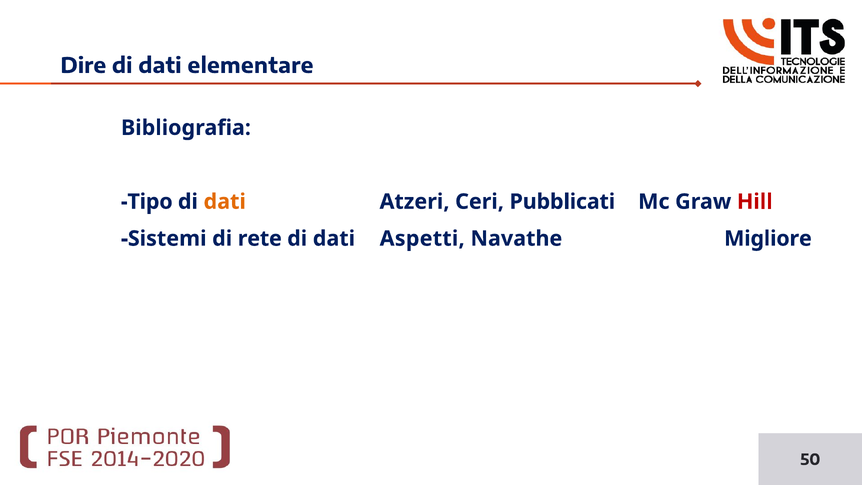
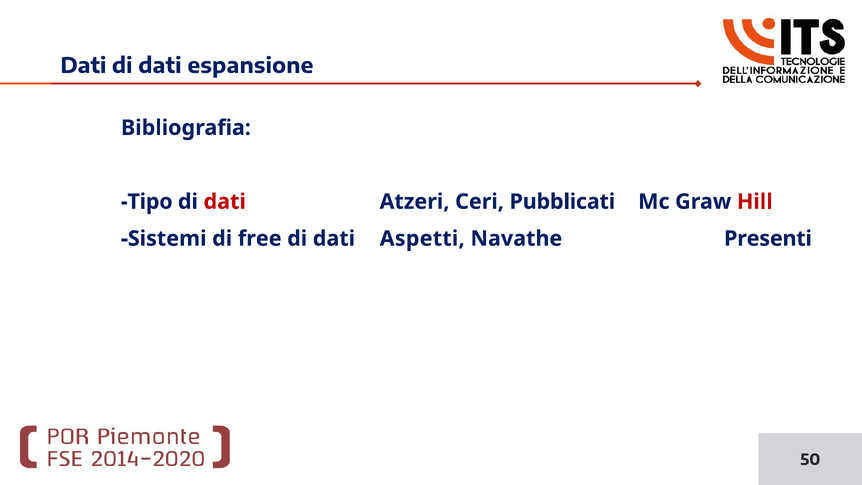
Dire: Dire -> Dati (83, 66)
elementare: elementare -> espansione (250, 66)
dati colour: orange -> red (225, 202)
rete: rete -> free (260, 239)
Migliore: Migliore -> Presenti (768, 239)
